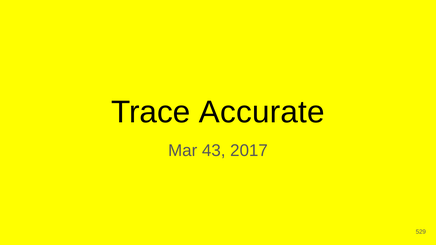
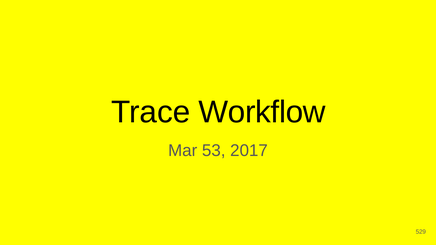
Accurate: Accurate -> Workflow (262, 112)
43: 43 -> 53 (214, 151)
